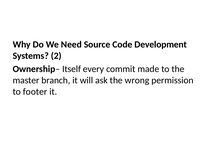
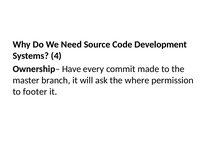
2: 2 -> 4 (56, 56)
Itself: Itself -> Have (72, 69)
wrong: wrong -> where (137, 80)
